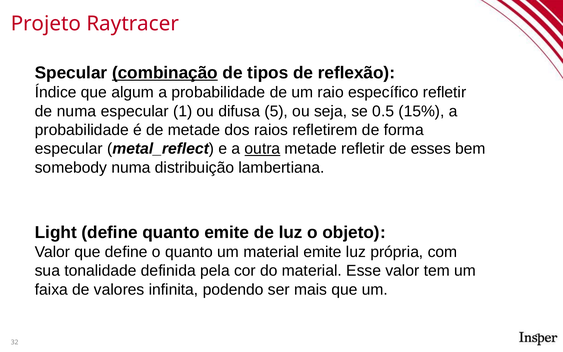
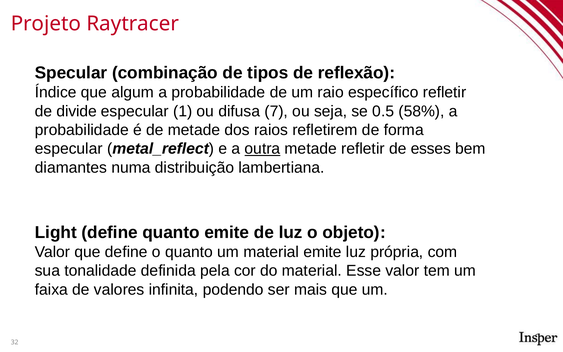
combinação underline: present -> none (165, 73)
de numa: numa -> divide (77, 111)
5: 5 -> 7 (276, 111)
15%: 15% -> 58% (421, 111)
somebody: somebody -> diamantes (71, 167)
